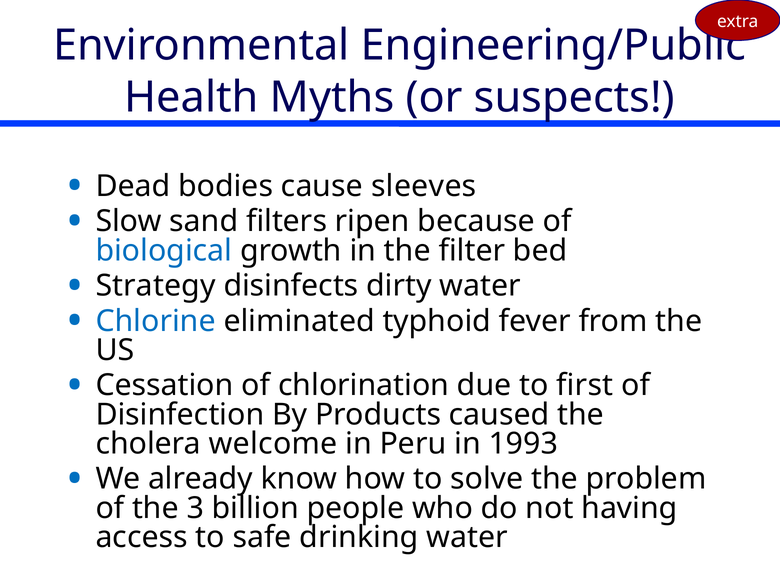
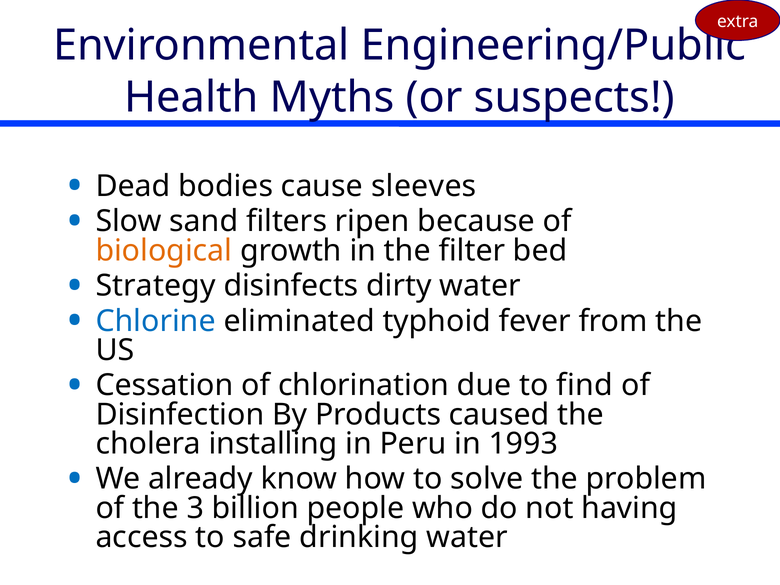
biological colour: blue -> orange (164, 251)
first: first -> find (585, 385)
welcome: welcome -> installing (273, 444)
